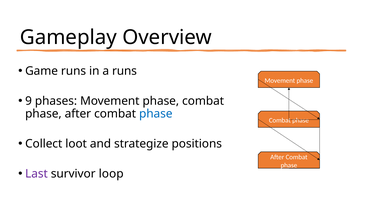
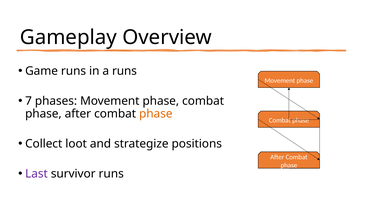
9: 9 -> 7 (29, 101)
phase colour: blue -> orange (156, 114)
survivor loop: loop -> runs (111, 174)
